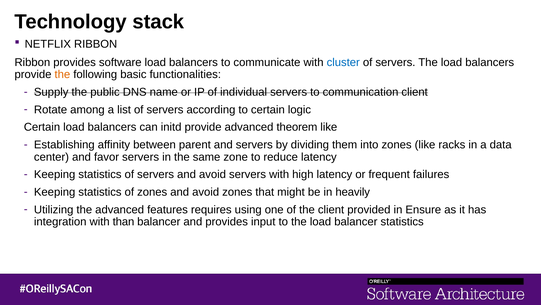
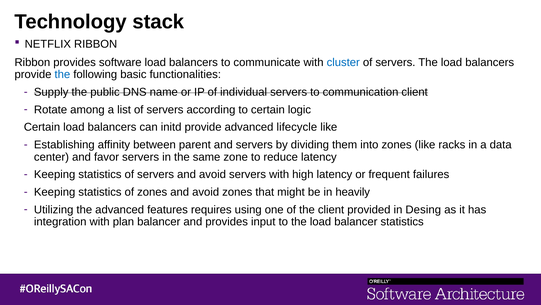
the colour: orange -> blue (62, 74)
theorem: theorem -> lifecycle (297, 127)
Ensure: Ensure -> Desing (423, 209)
than: than -> plan (123, 221)
